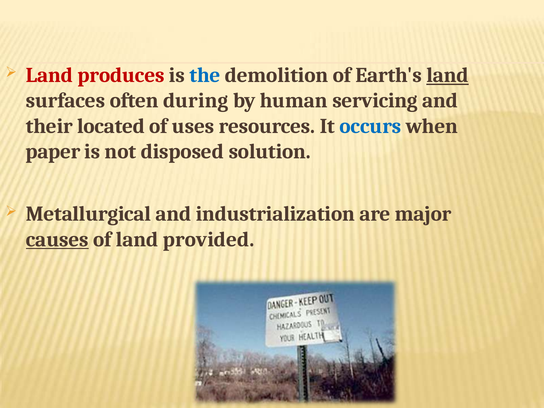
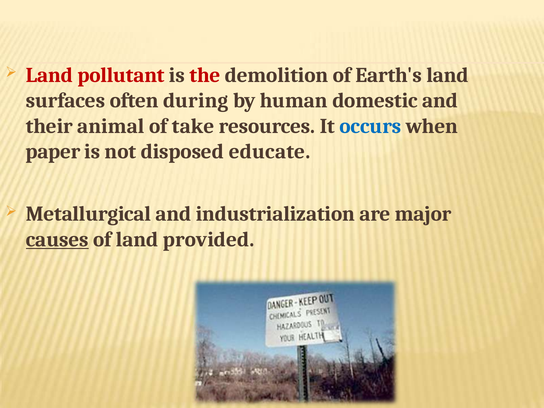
produces: produces -> pollutant (121, 75)
the colour: blue -> red (205, 75)
land underline: present -> none (447, 75)
servicing: servicing -> domestic (375, 101)
located: located -> animal (111, 126)
uses: uses -> take (193, 126)
solution: solution -> educate (270, 151)
